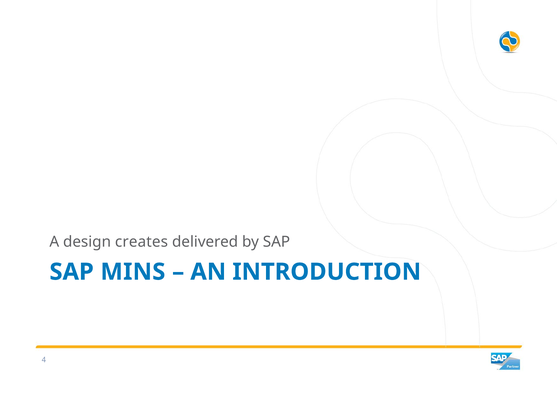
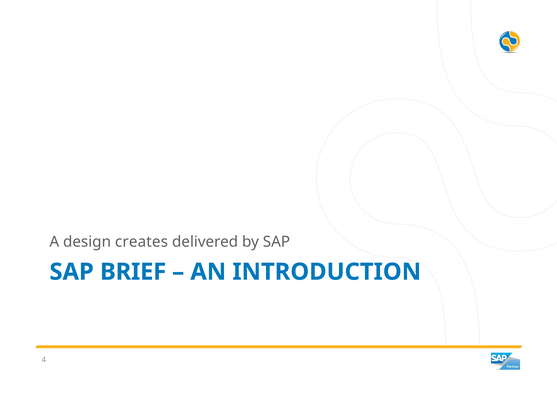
MINS: MINS -> BRIEF (133, 272)
